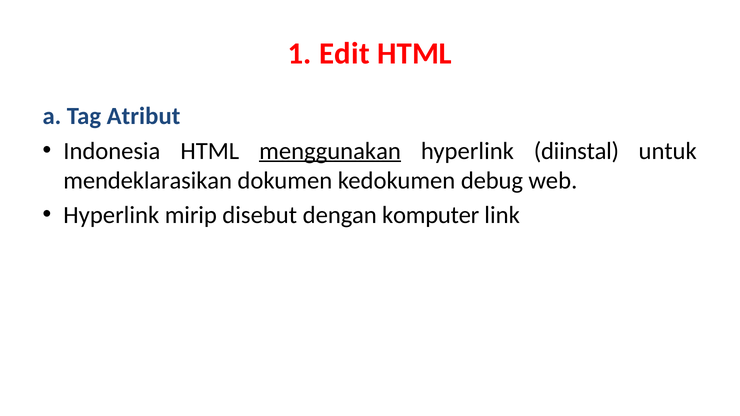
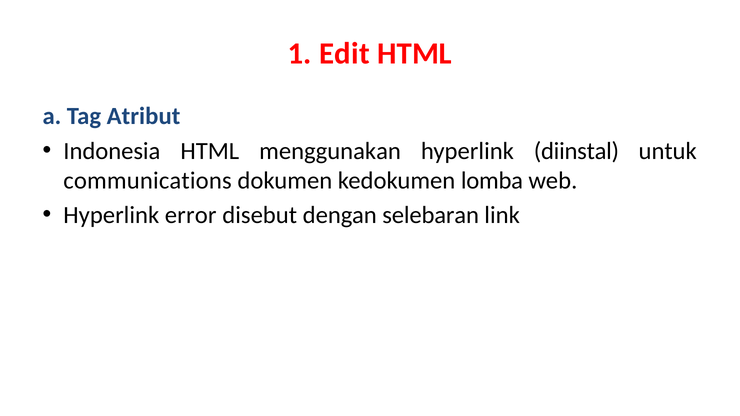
menggunakan underline: present -> none (330, 151)
mendeklarasikan: mendeklarasikan -> communications (148, 181)
debug: debug -> lomba (492, 181)
mirip: mirip -> error (191, 215)
komputer: komputer -> selebaran (431, 215)
